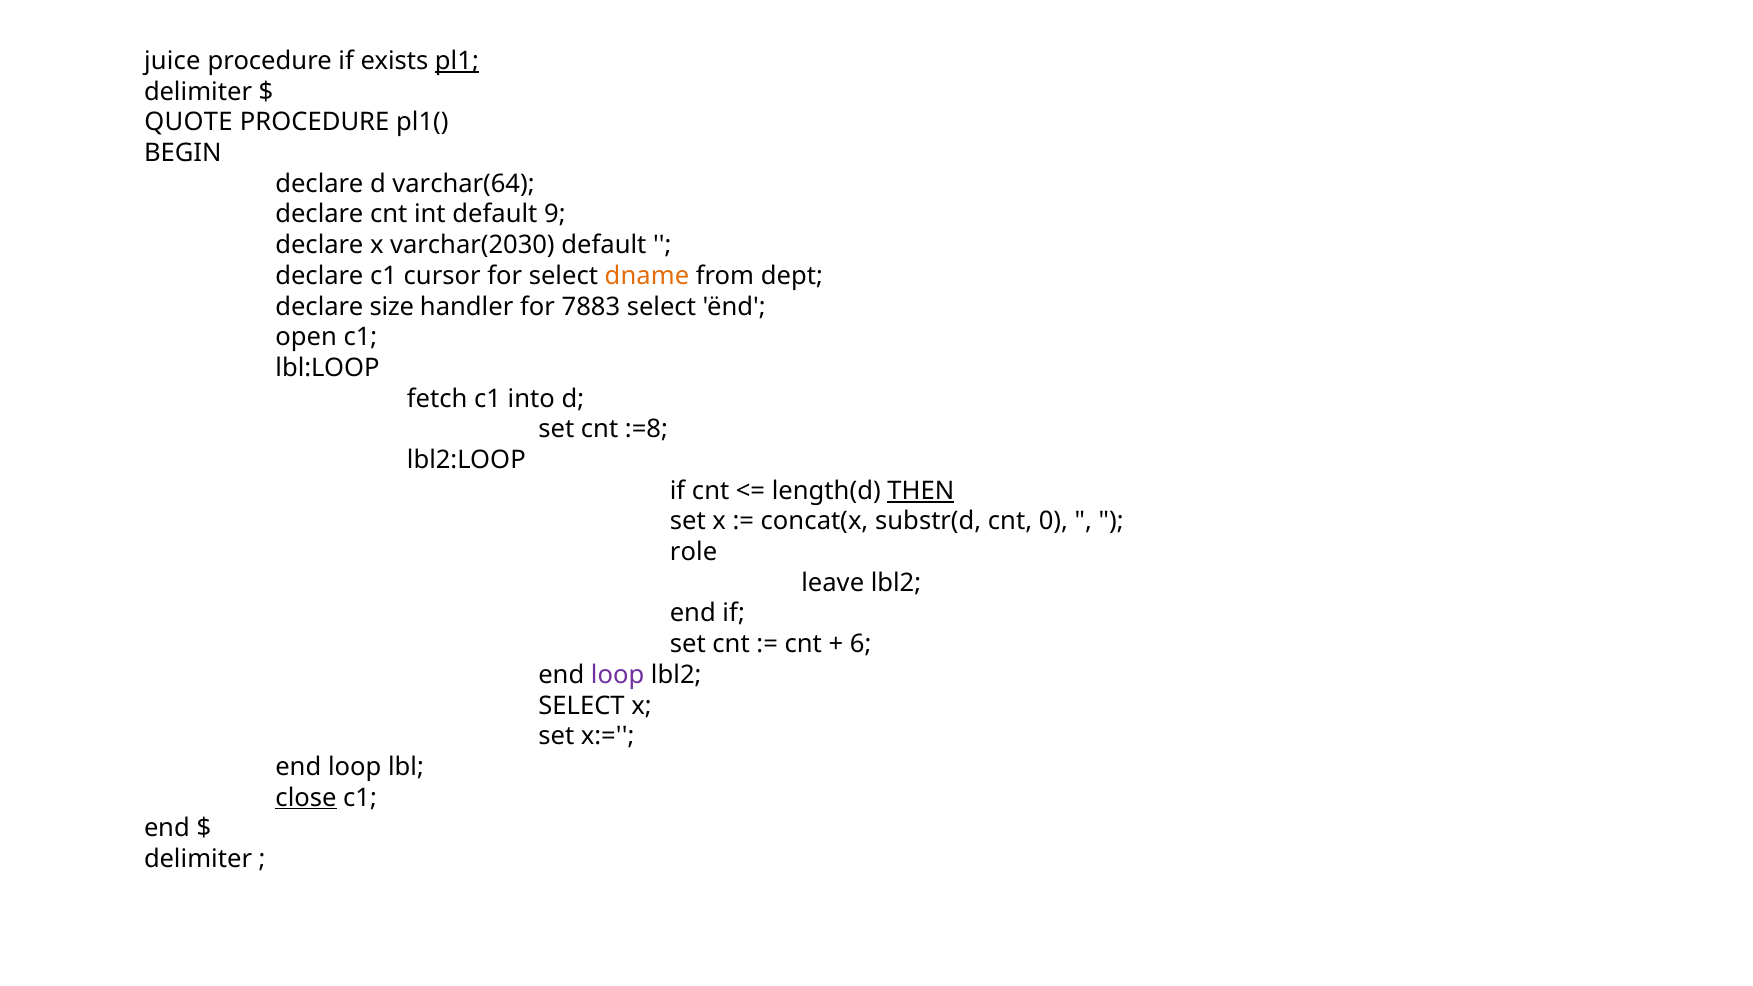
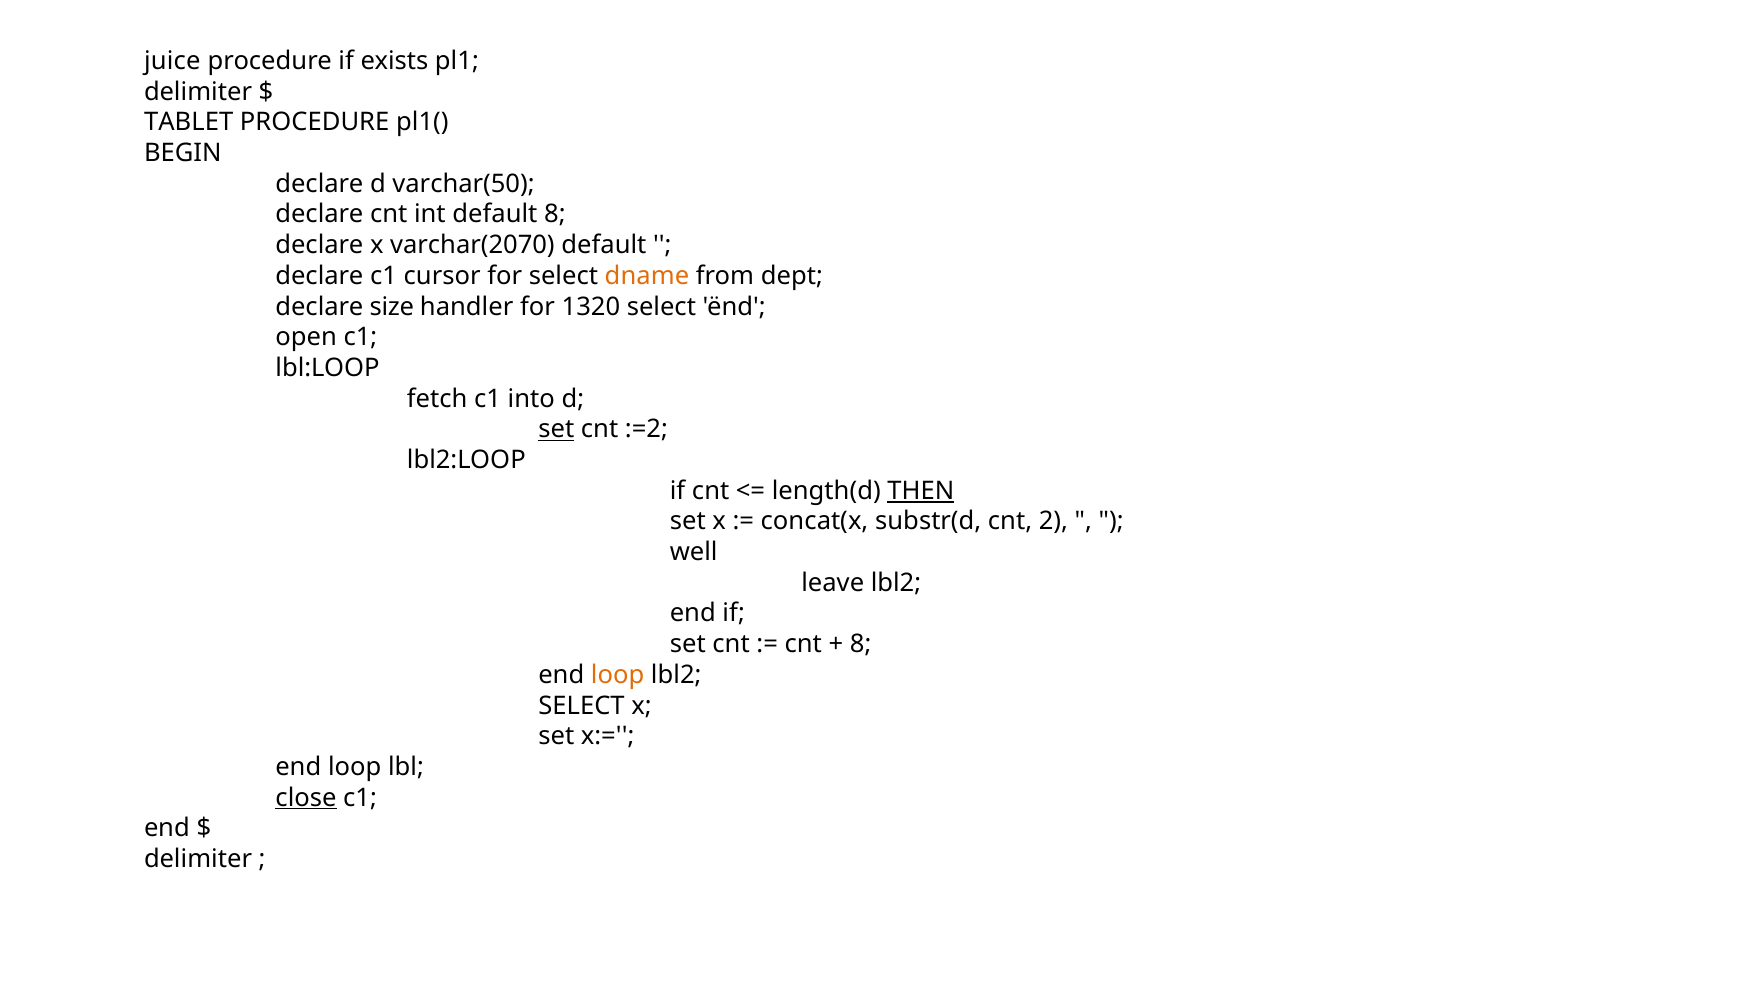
pl1 underline: present -> none (457, 61)
QUOTE: QUOTE -> TABLET (189, 122)
varchar(64: varchar(64 -> varchar(50 (464, 184)
default 9: 9 -> 8 (555, 215)
varchar(2030: varchar(2030 -> varchar(2070 (472, 245)
7883: 7883 -> 1320 (591, 307)
set underline: none -> present (556, 429)
:=8: :=8 -> :=2 (646, 429)
0: 0 -> 2 (1053, 521)
role: role -> well (694, 552)
6: 6 -> 8 (861, 644)
loop colour: purple -> orange (618, 675)
